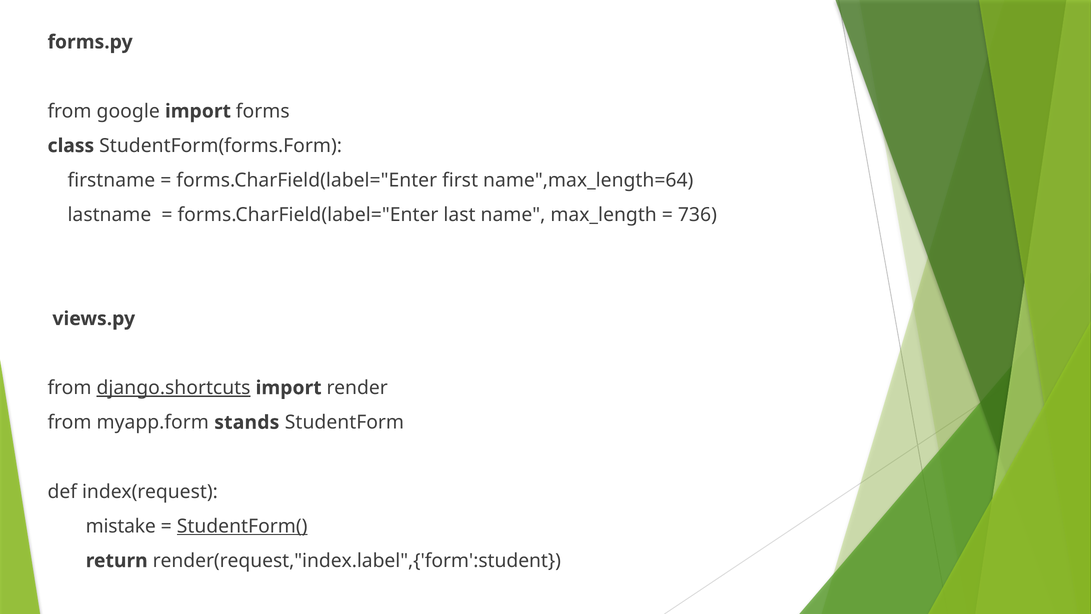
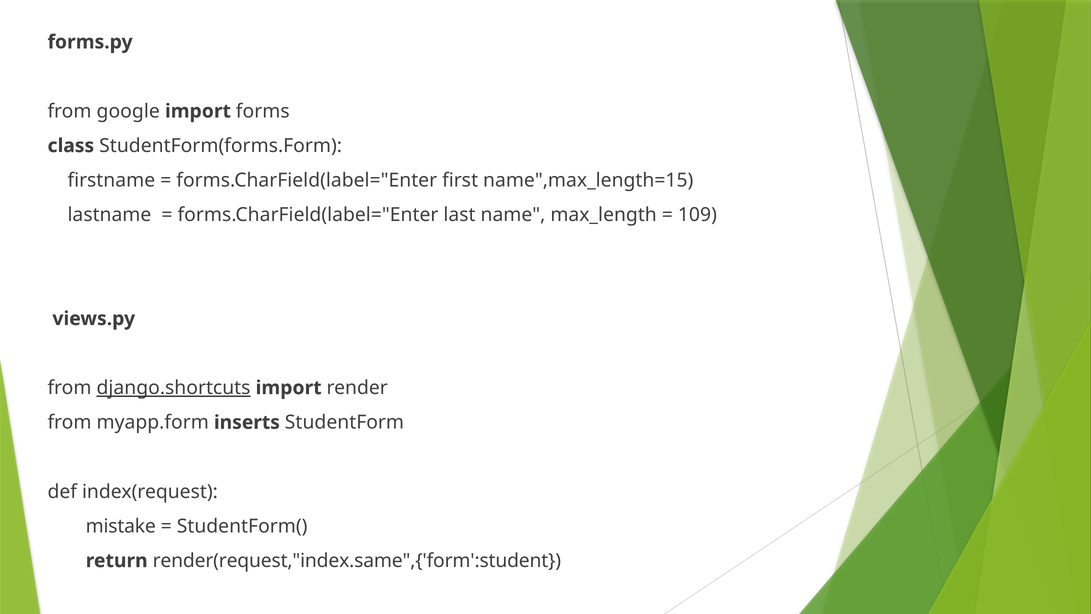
name",max_length=64: name",max_length=64 -> name",max_length=15 (588, 180)
736: 736 -> 109 (697, 215)
stands: stands -> inserts (247, 422)
StudentForm( underline: present -> none (242, 526)
render(request,"index.label",{'form':student: render(request,"index.label",{'form':student -> render(request,"index.same",{'form':student (357, 560)
